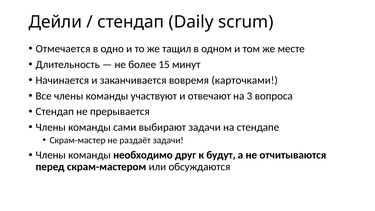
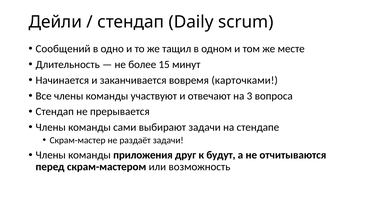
Отмечается: Отмечается -> Сообщений (63, 49)
необходимо: необходимо -> приложения (143, 155)
обсуждаются: обсуждаются -> возможность (199, 167)
